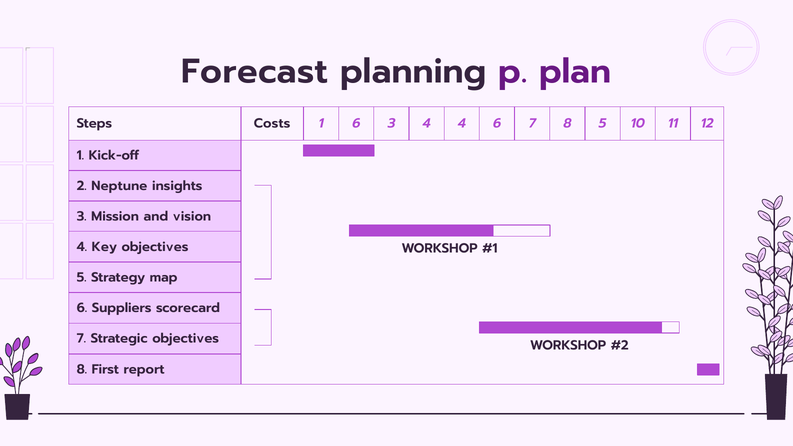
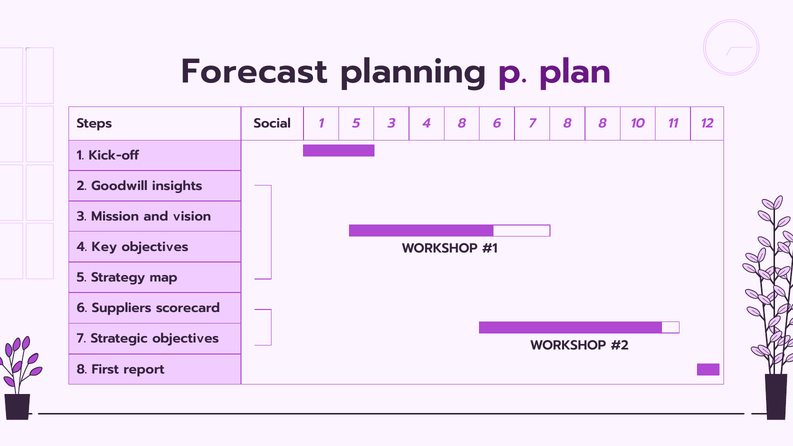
Costs: Costs -> Social (272, 123)
1 6: 6 -> 5 (356, 123)
4 4: 4 -> 8 (462, 123)
8 5: 5 -> 8 (603, 123)
Neptune: Neptune -> Goodwill (119, 186)
